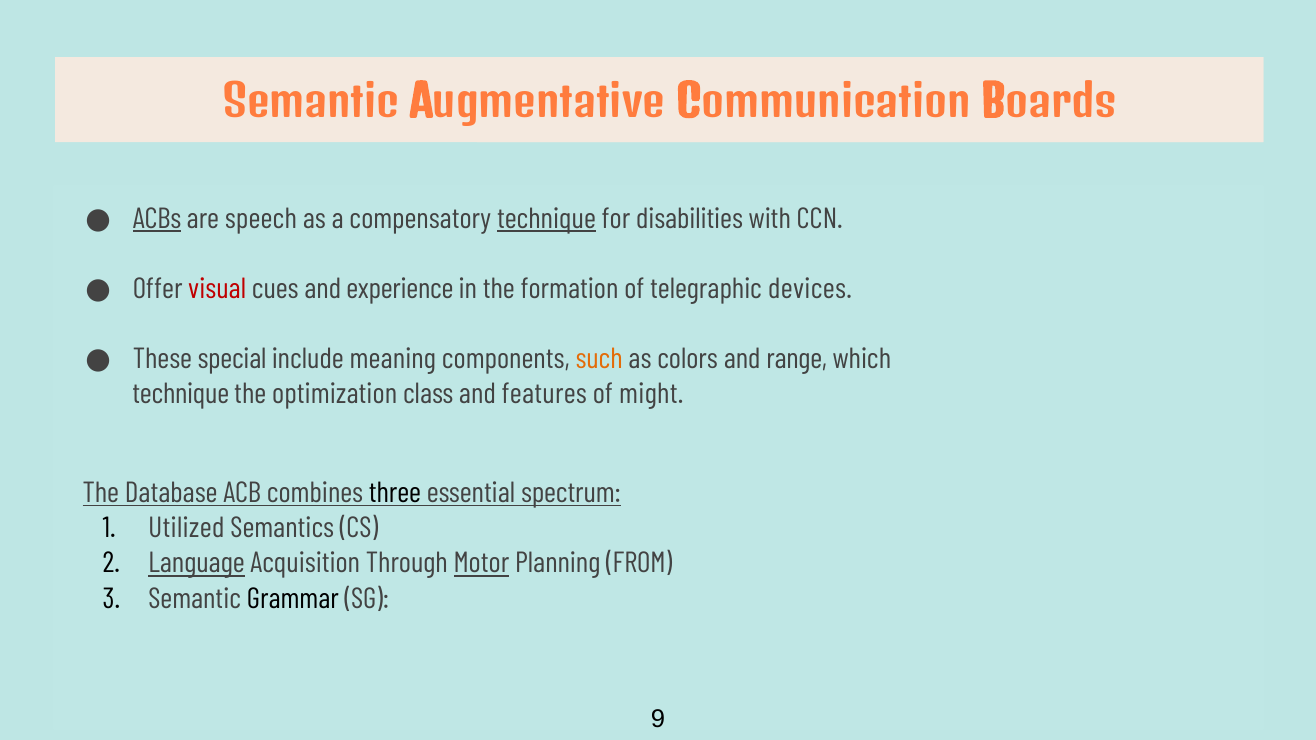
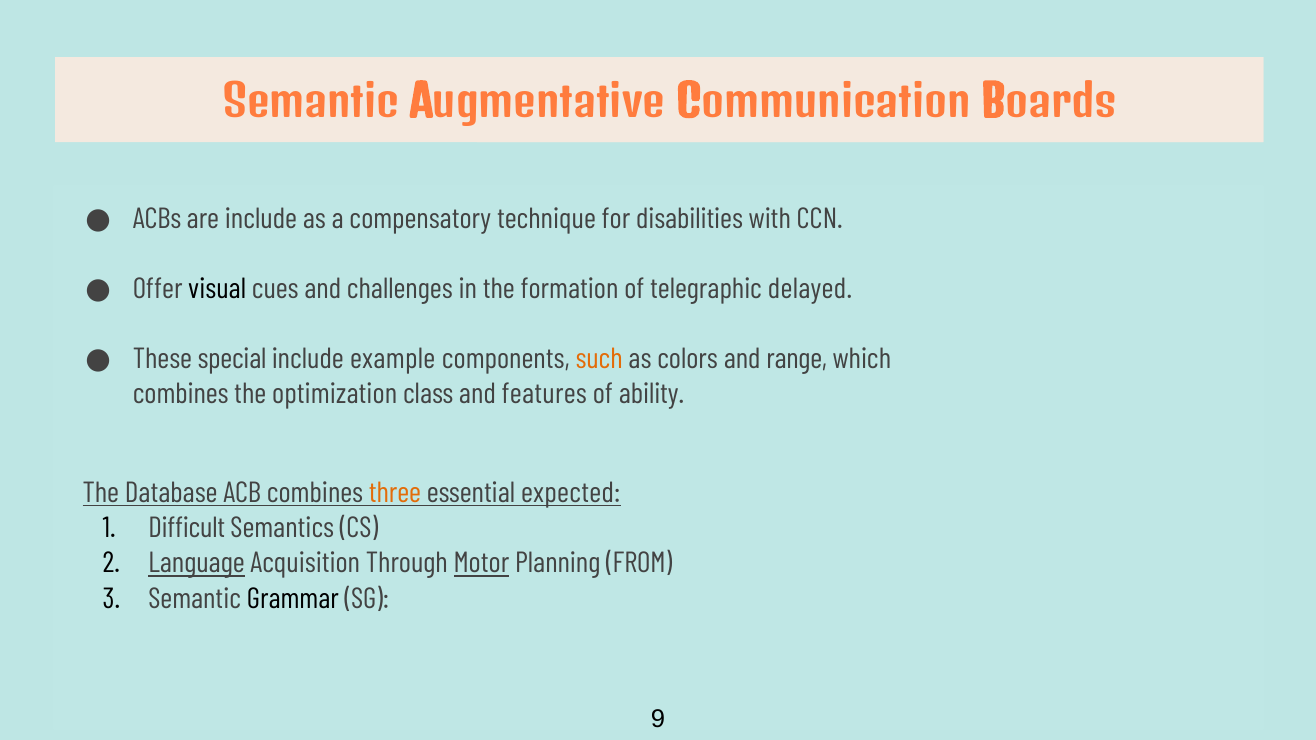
ACBs underline: present -> none (157, 219)
are speech: speech -> include (261, 219)
technique underline: present -> none (546, 219)
visual colour: red -> black (217, 289)
experience: experience -> challenges (400, 289)
devices: devices -> delayed (810, 289)
meaning: meaning -> example (393, 359)
technique: technique -> combines (181, 394)
might: might -> ability (652, 394)
three colour: black -> orange (395, 493)
spectrum: spectrum -> expected (571, 493)
Utilized: Utilized -> Difficult (187, 528)
